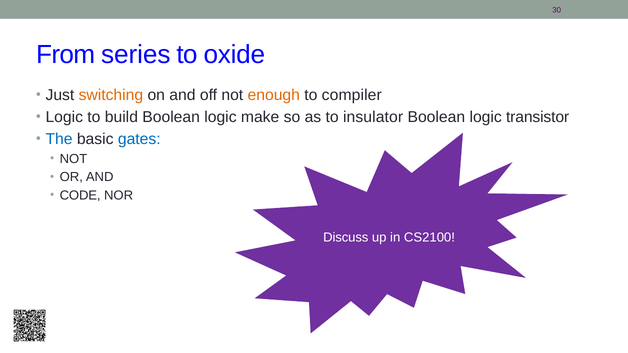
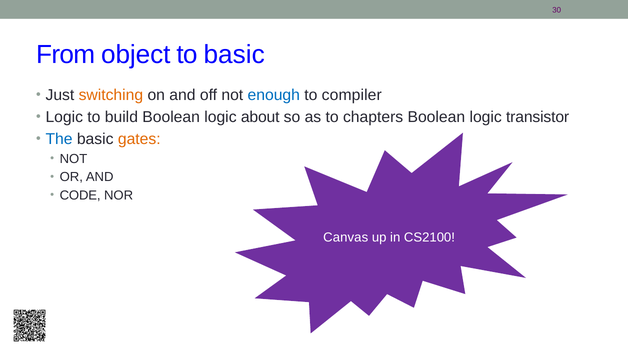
series: series -> object (136, 55)
to oxide: oxide -> basic (234, 55)
enough colour: orange -> blue (274, 95)
make: make -> about (260, 117)
insulator: insulator -> chapters (373, 117)
gates colour: blue -> orange (139, 139)
Discuss: Discuss -> Canvas (346, 237)
